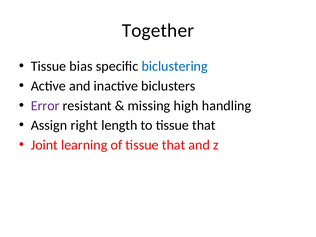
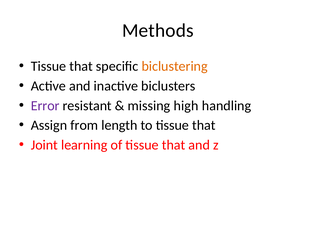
Together: Together -> Methods (158, 31)
bias: bias -> that (81, 66)
biclustering colour: blue -> orange (175, 66)
right: right -> from (84, 125)
